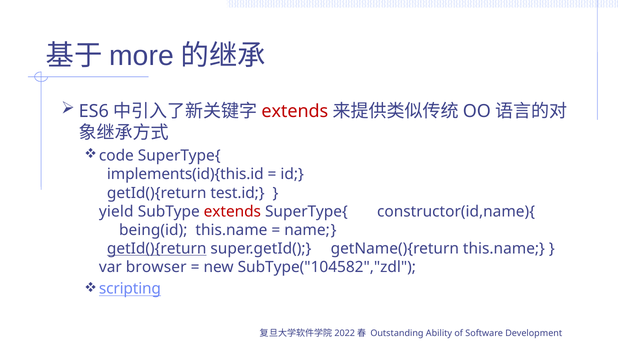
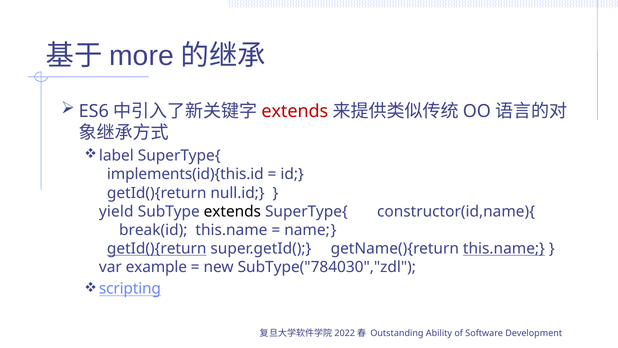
code: code -> label (116, 156)
test.id: test.id -> null.id (238, 193)
extends colour: red -> black (232, 211)
being(id: being(id -> break(id (153, 230)
this.name underline: none -> present (504, 248)
browser: browser -> example (156, 267)
SubType("104582","zdl: SubType("104582","zdl -> SubType("784030","zdl (327, 267)
